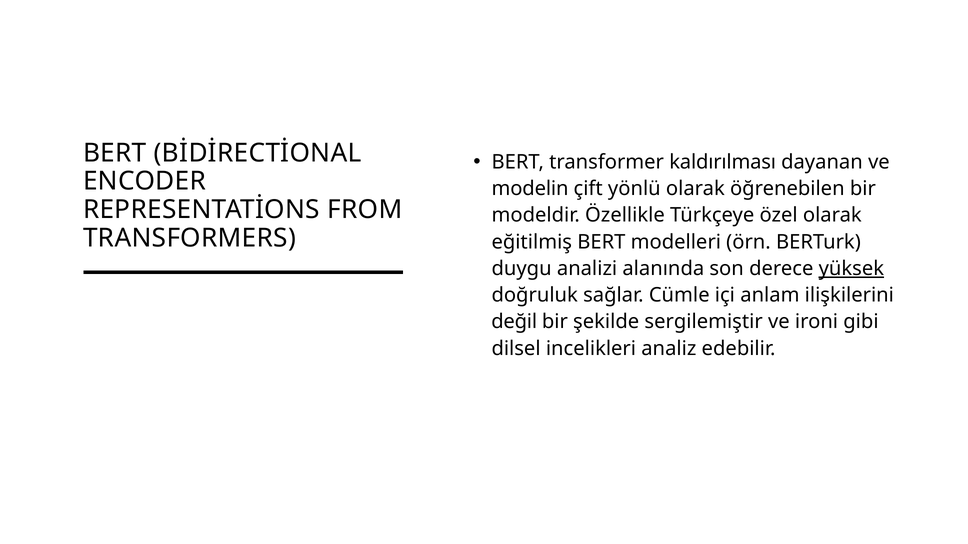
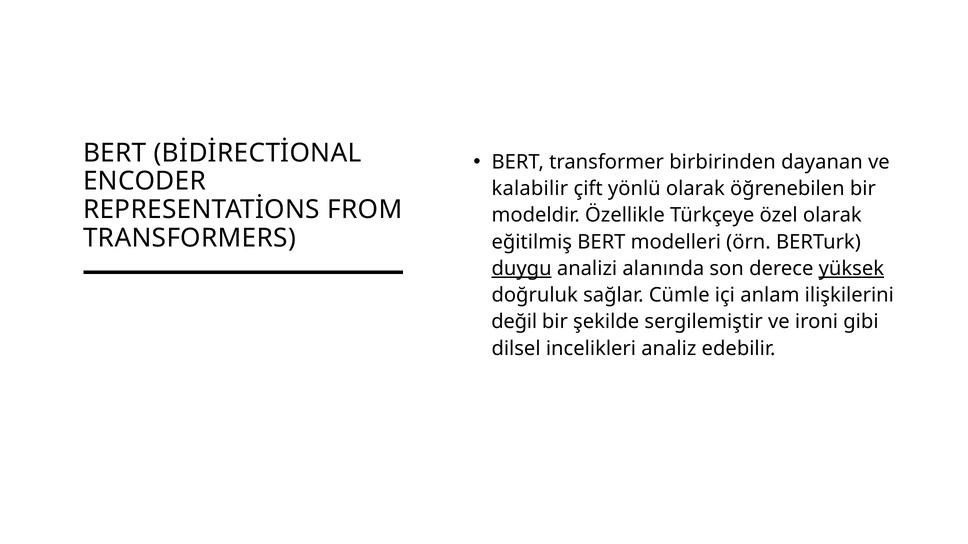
kaldırılması: kaldırılması -> birbirinden (723, 162)
modelin: modelin -> kalabilir (530, 189)
duygu underline: none -> present (522, 269)
